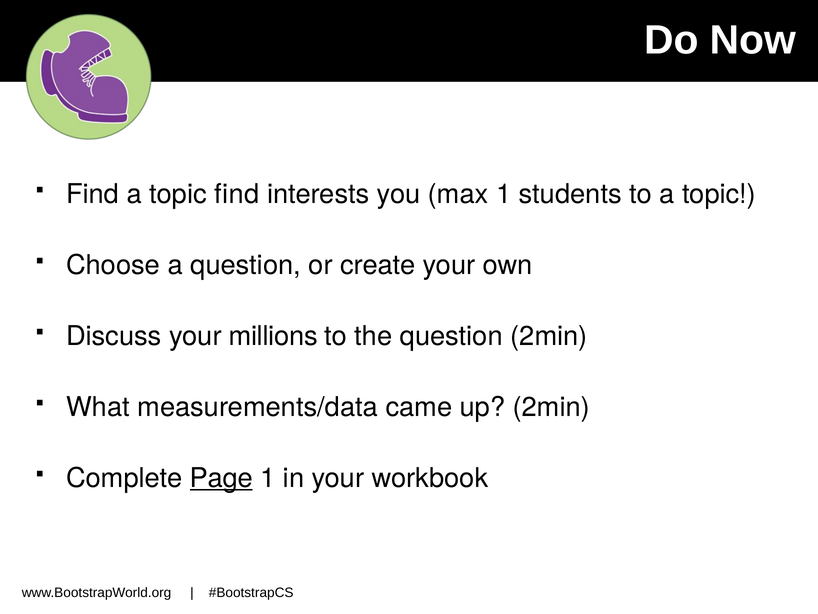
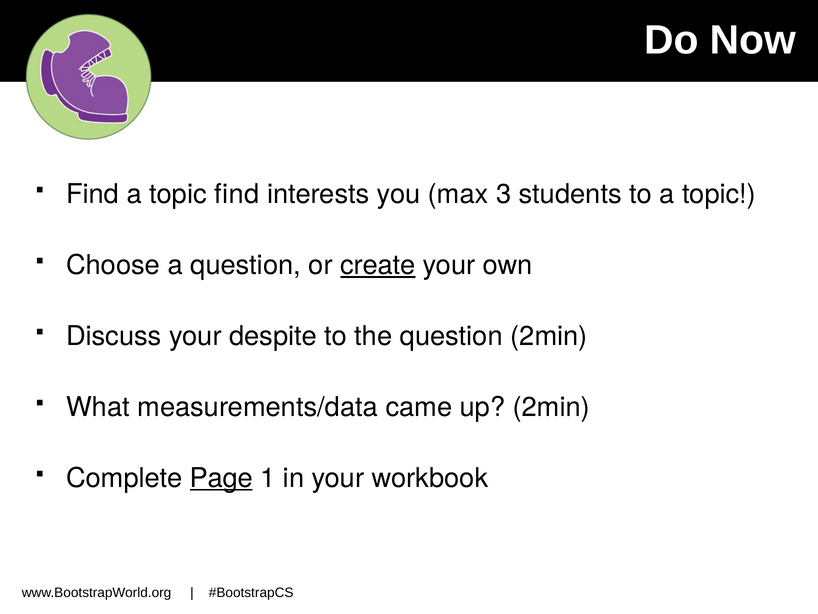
max 1: 1 -> 3 (504, 194)
create underline: none -> present (378, 265)
millions: millions -> despite (273, 336)
